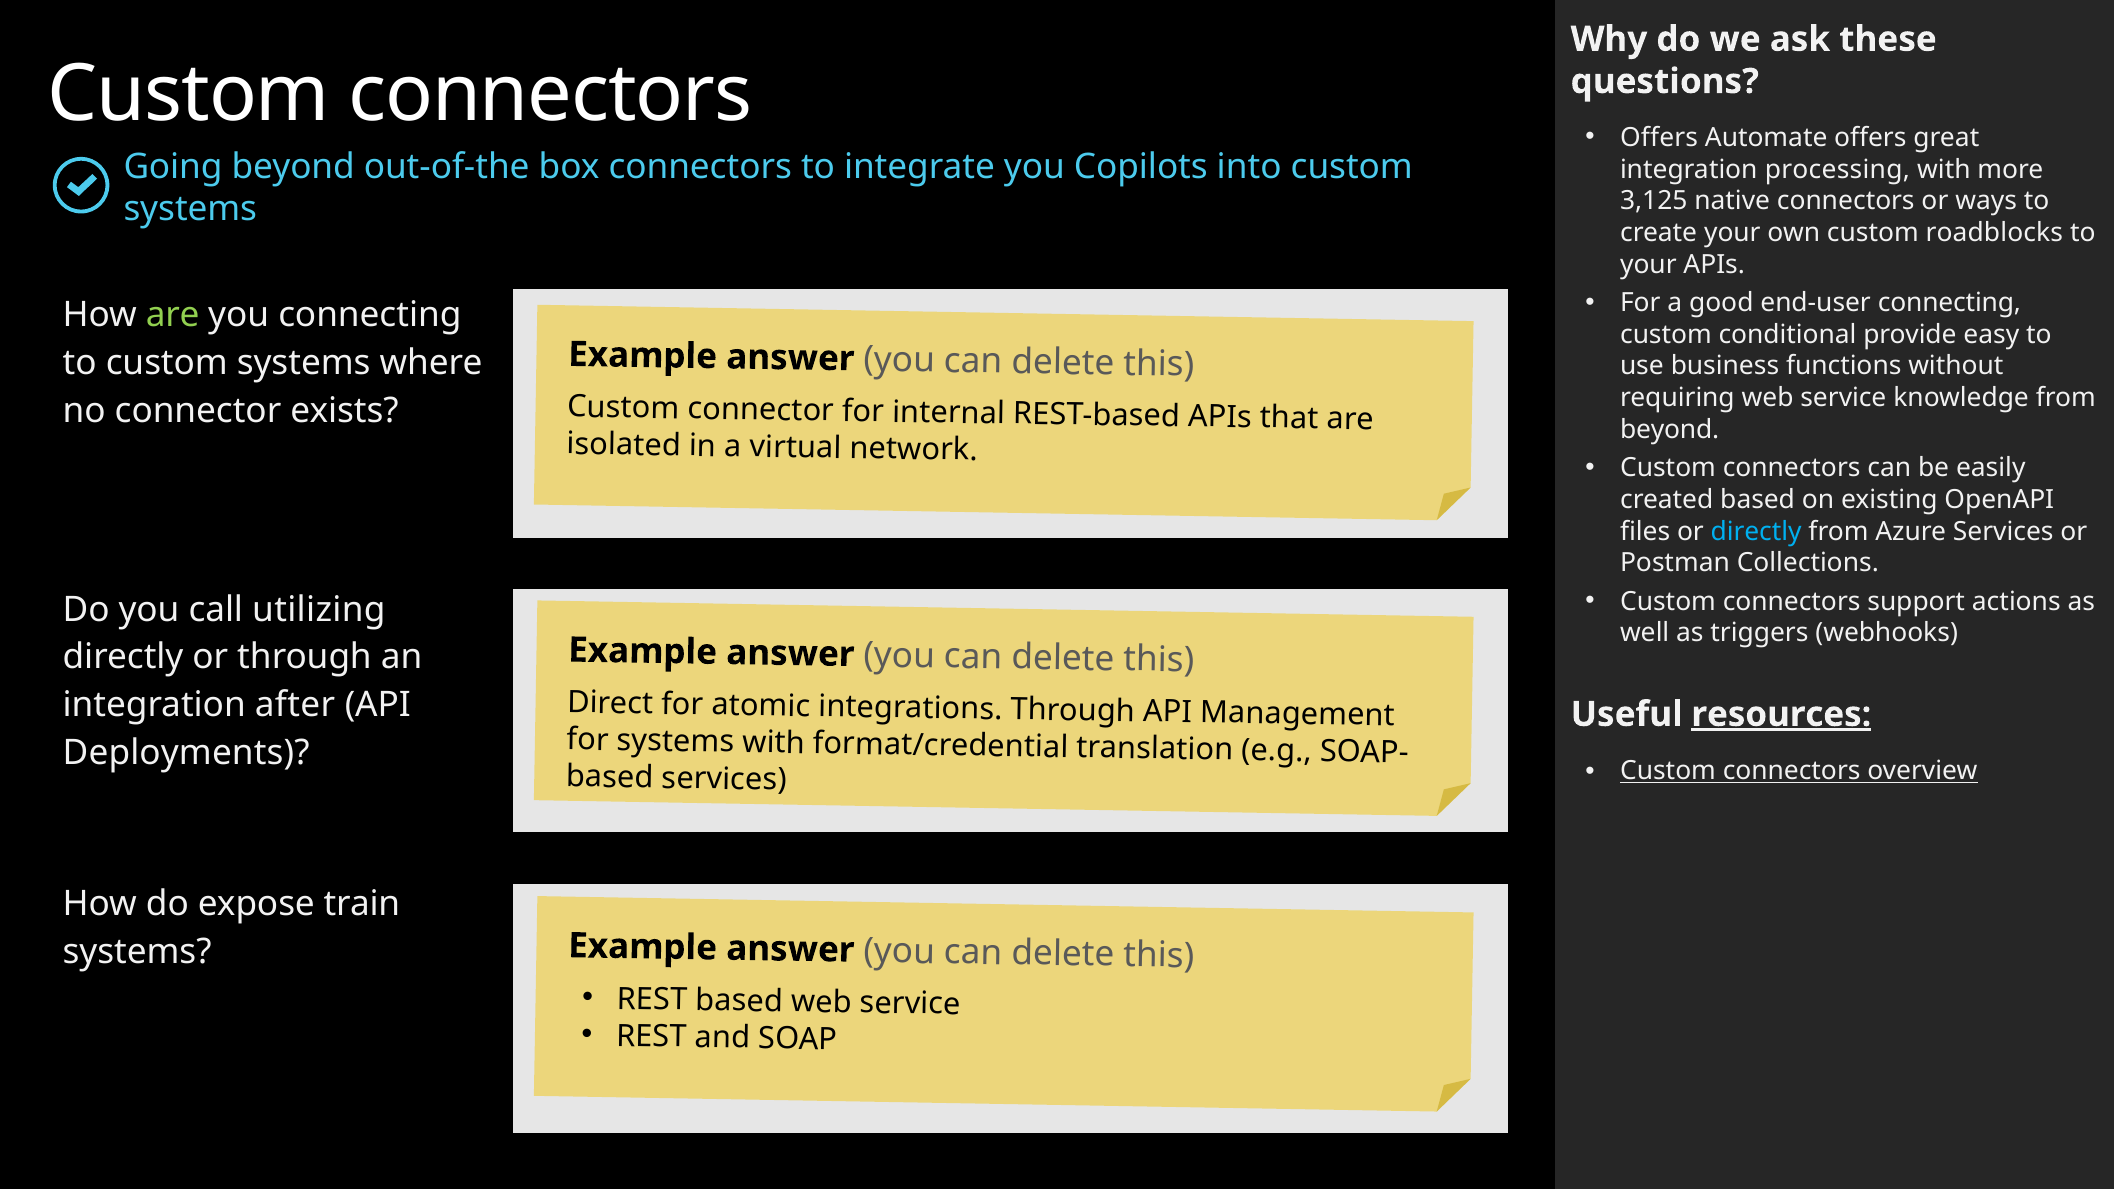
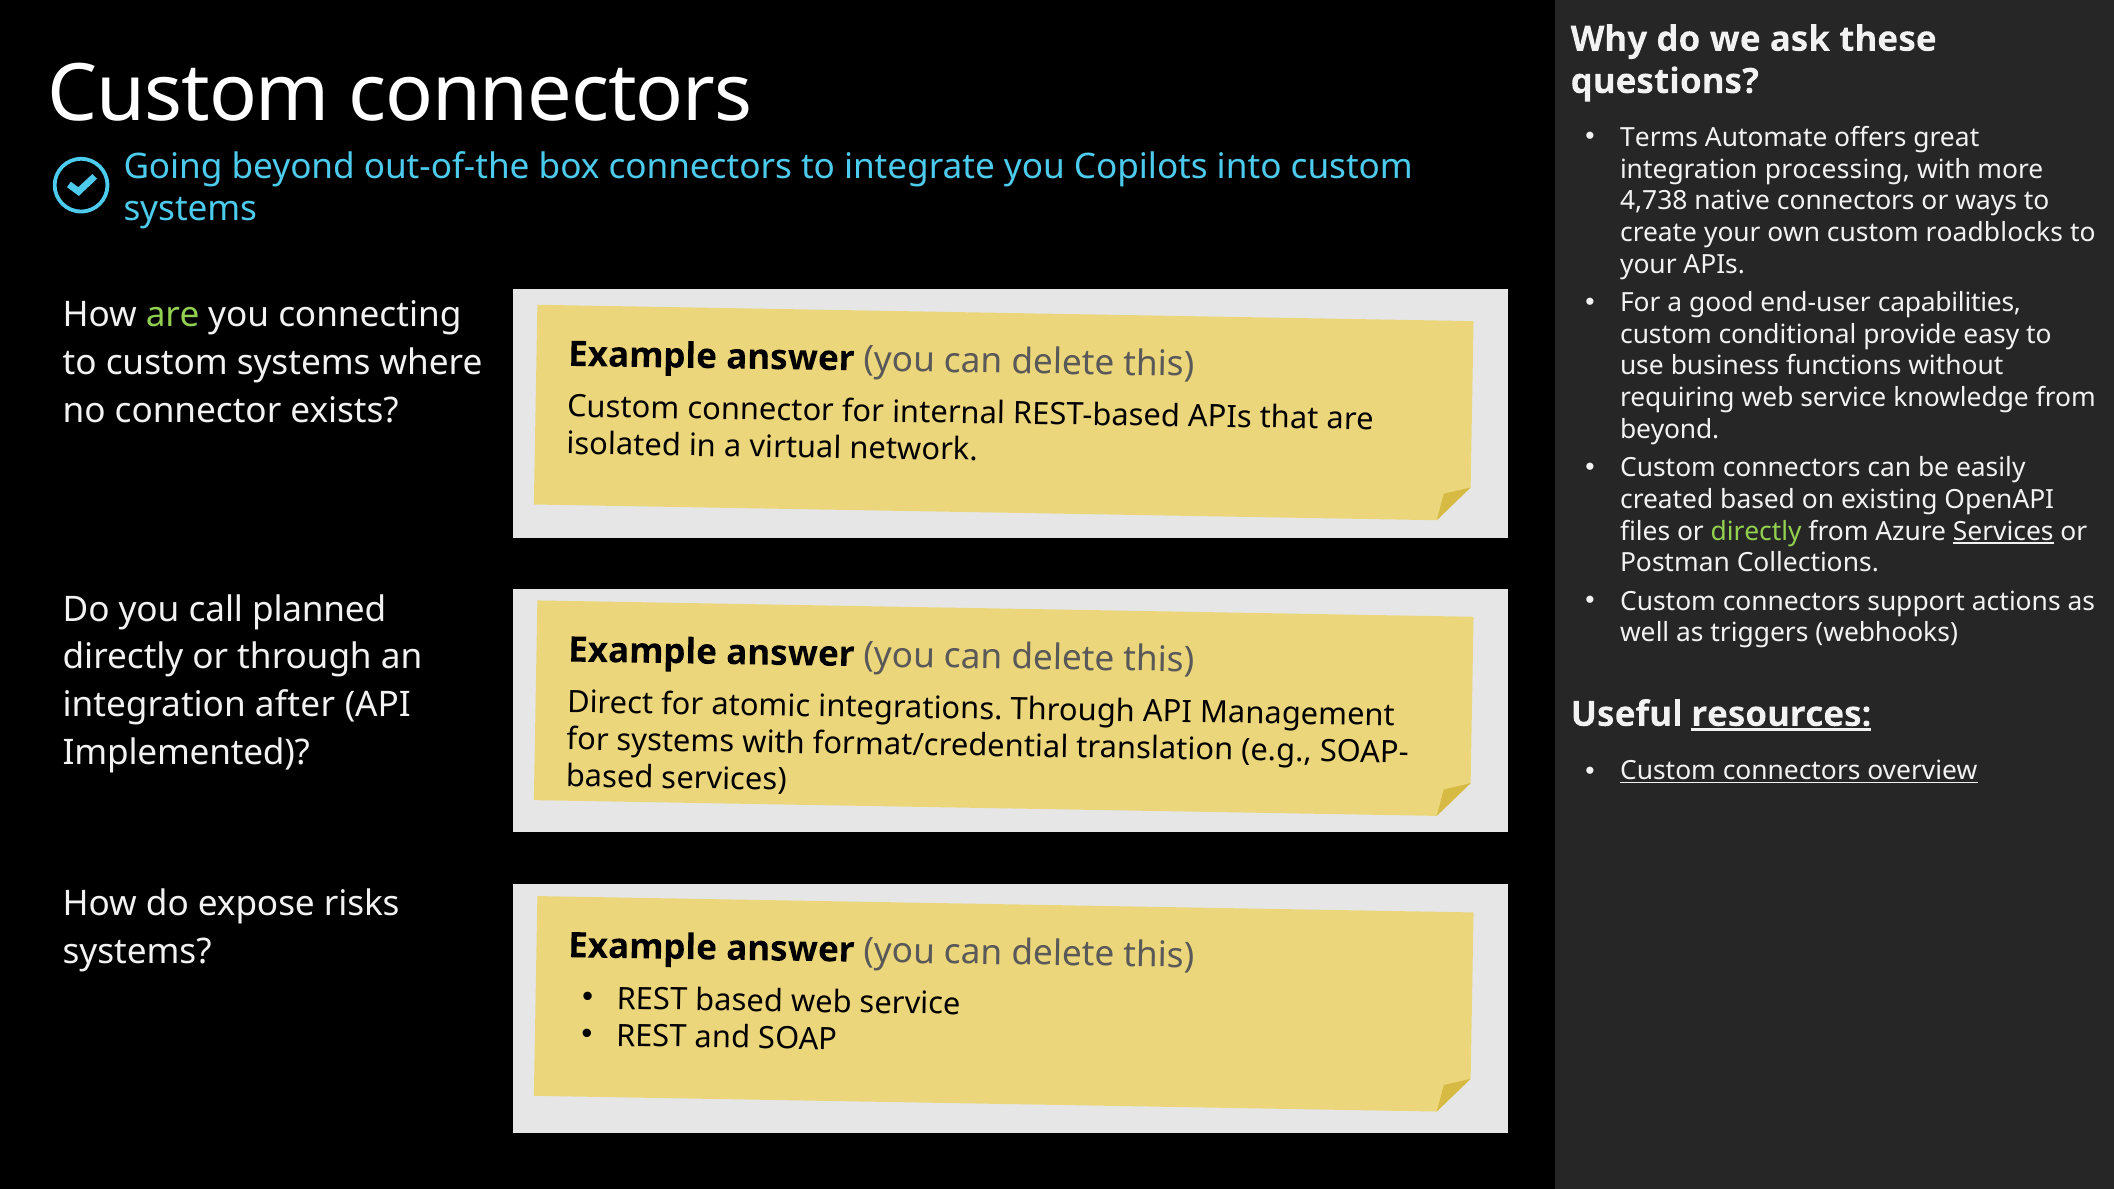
Offers: Offers -> Terms (1659, 138)
3,125: 3,125 -> 4,738 (1654, 201)
end-user connecting: connecting -> capabilities (1949, 303)
directly colour: light blue -> light green (1756, 531)
Services underline: none -> present (2003, 531)
utilizing: utilizing -> planned (319, 610)
Deployments: Deployments -> Implemented (186, 753)
train: train -> risks (362, 904)
